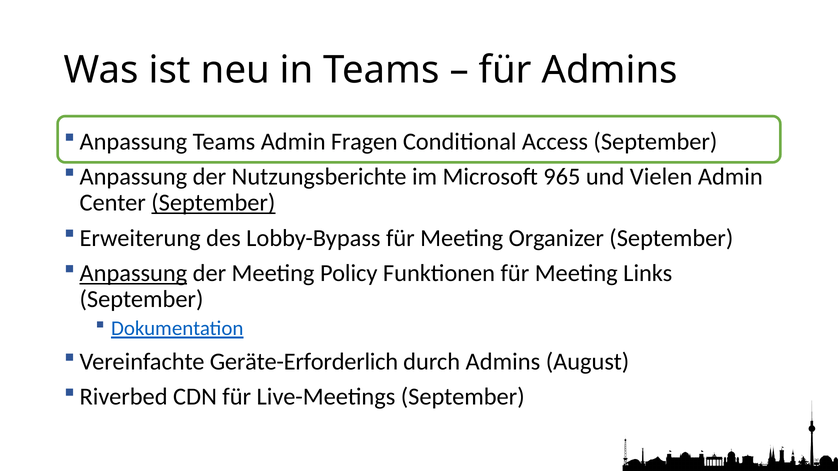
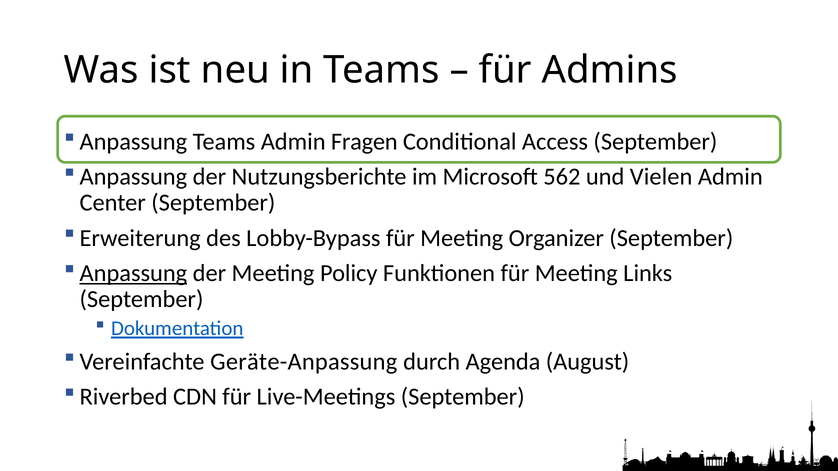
965: 965 -> 562 (562, 177)
September underline: present -> none (213, 203)
Geräte-Erforderlich: Geräte-Erforderlich -> Geräte-Anpassung (304, 362)
durch Admins: Admins -> Agenda (503, 362)
